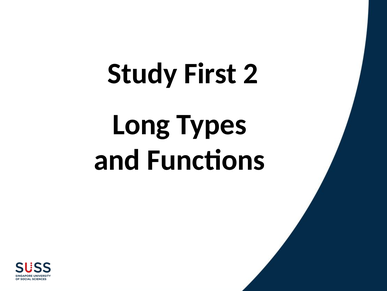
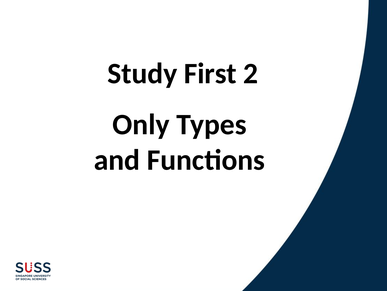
Long: Long -> Only (141, 124)
